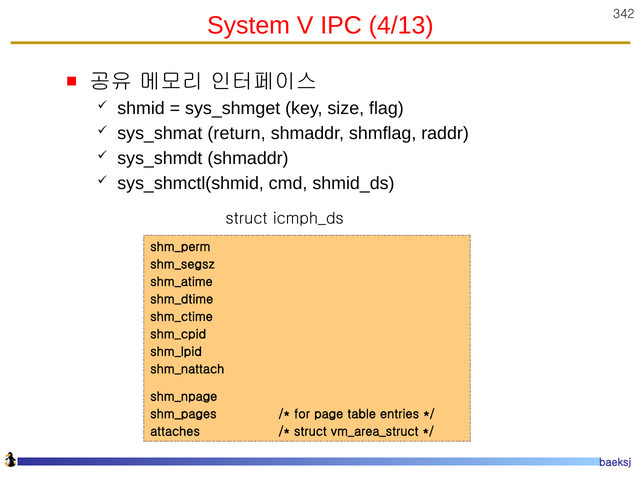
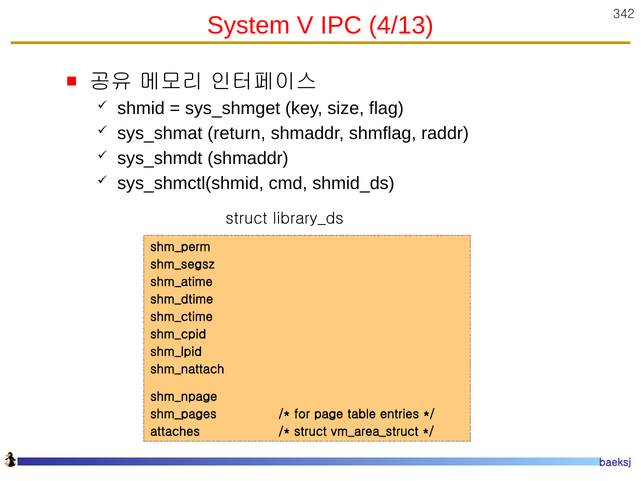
icmph_ds: icmph_ds -> library_ds (308, 219)
